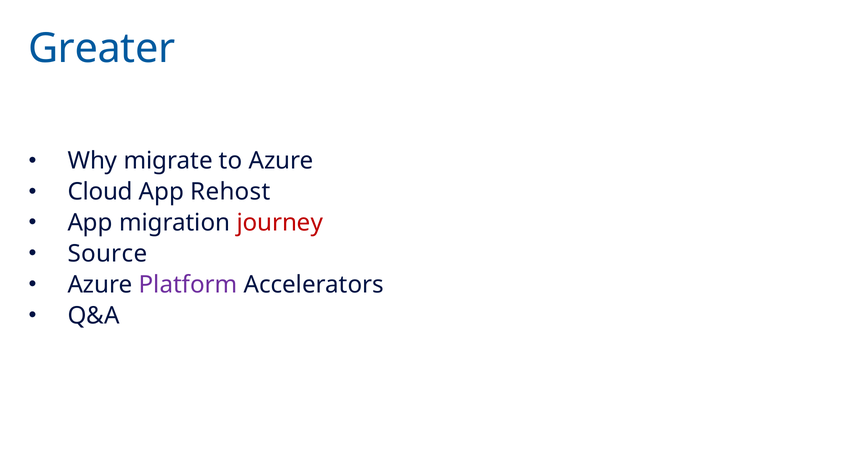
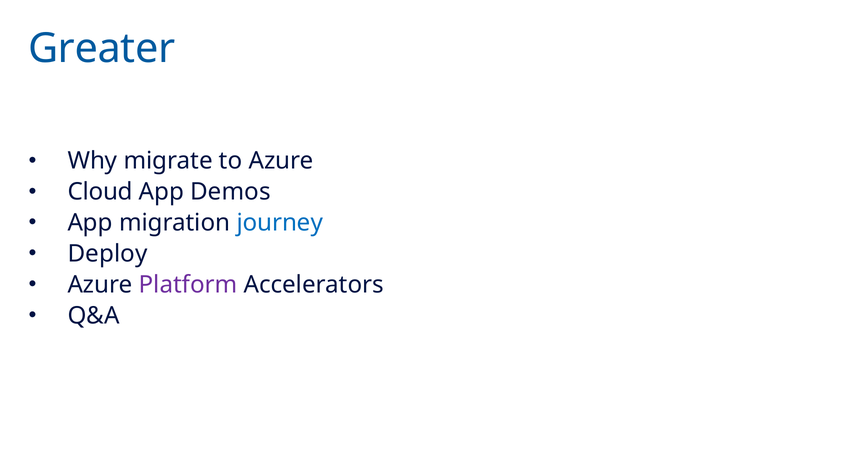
Rehost: Rehost -> Demos (230, 192)
journey colour: red -> blue (280, 223)
Source: Source -> Deploy (108, 254)
